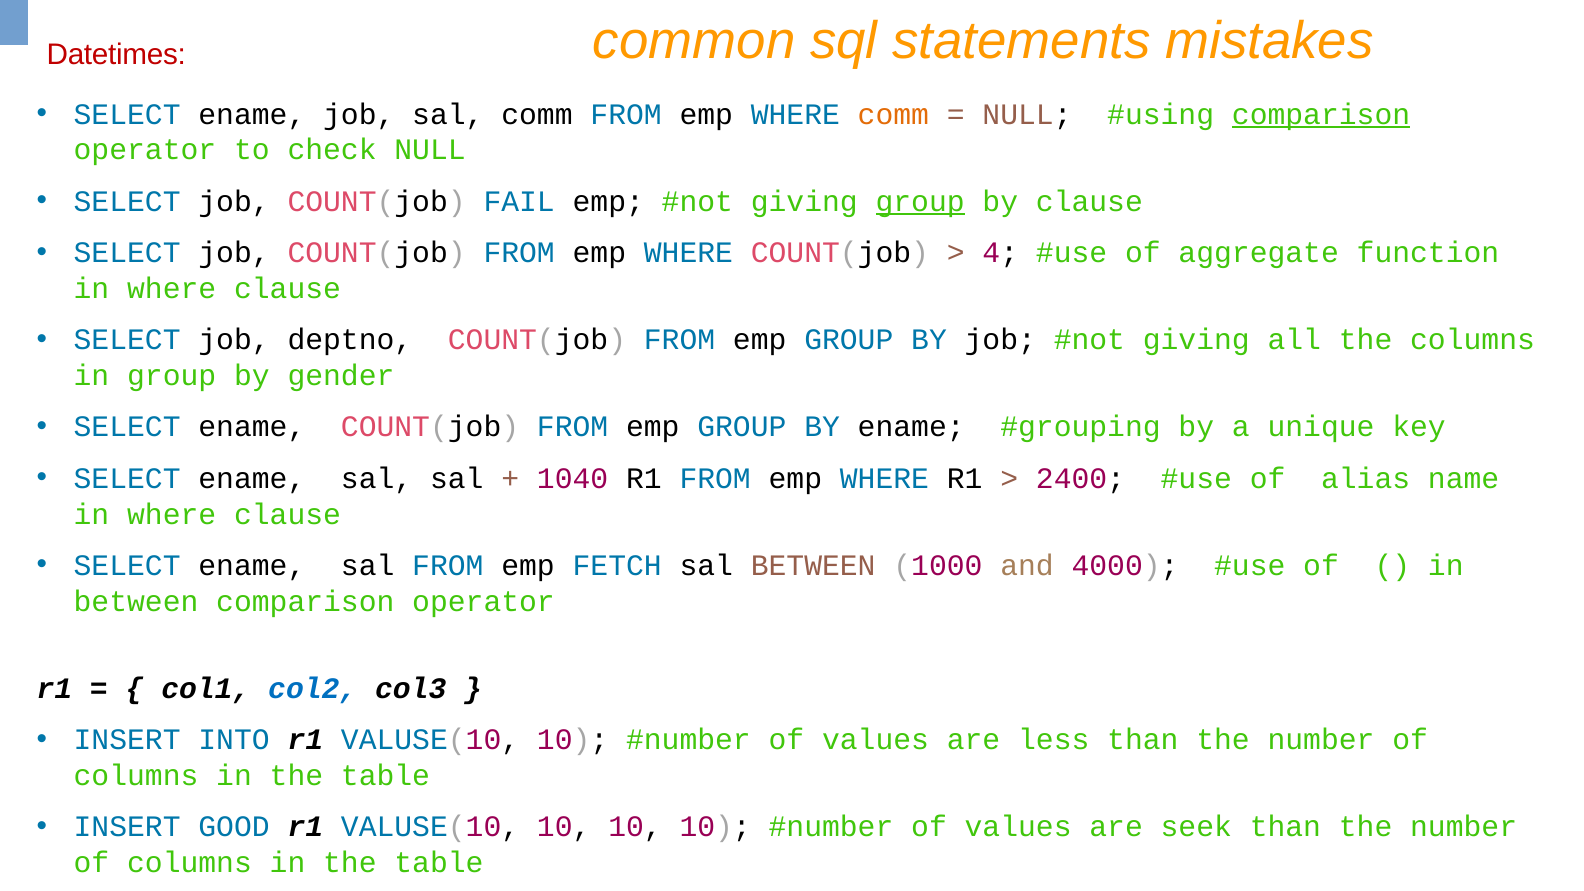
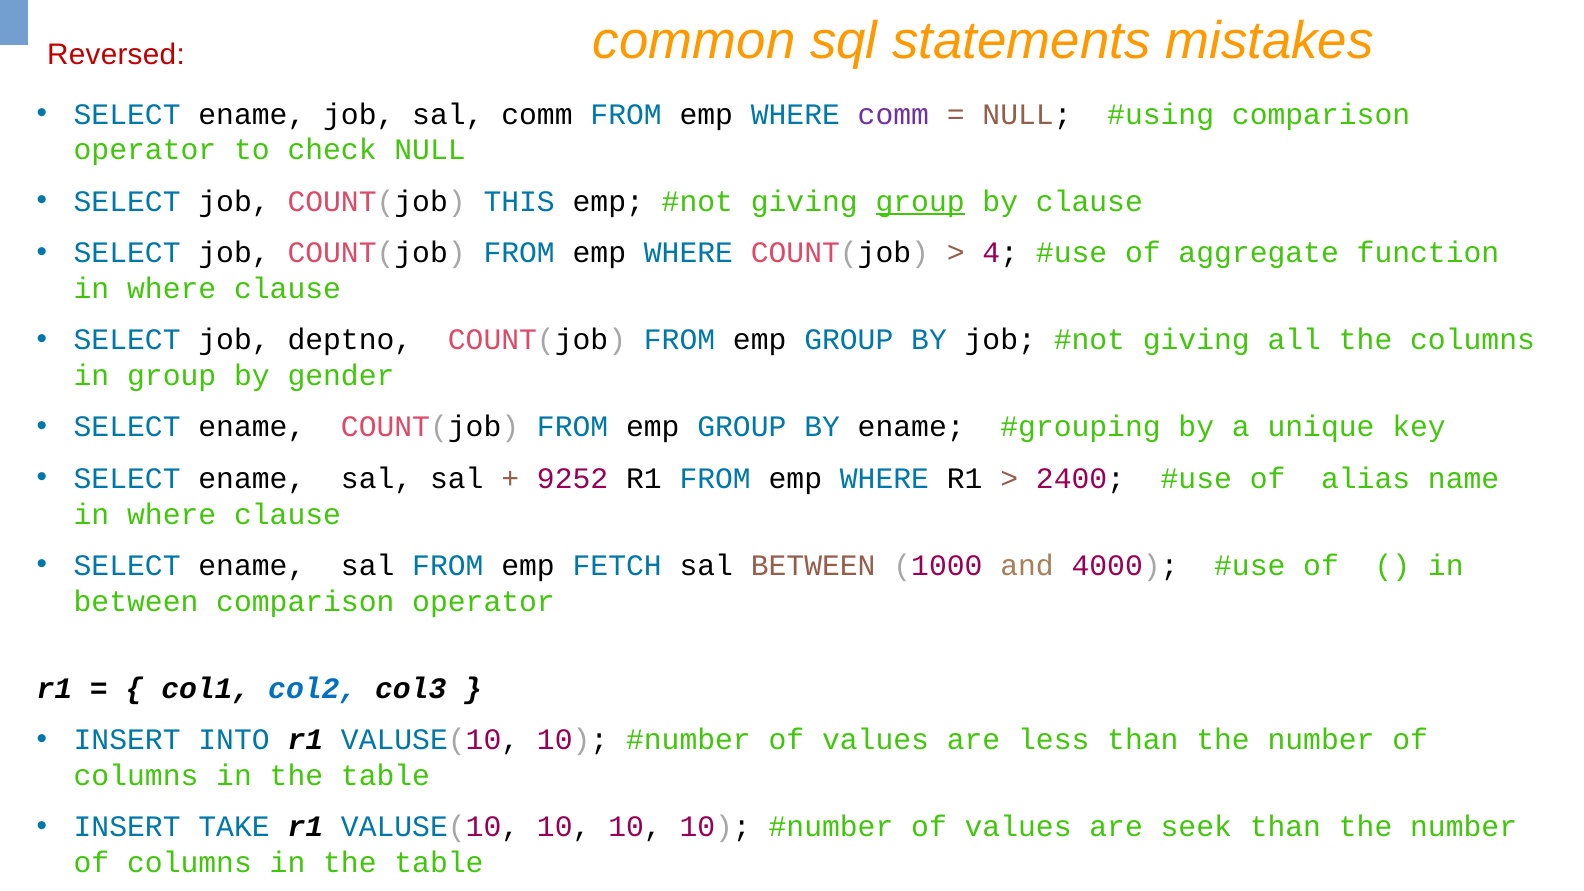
Datetimes: Datetimes -> Reversed (116, 55)
comm colour: orange -> purple (893, 114)
comparison underline: present -> none (1321, 114)
FAIL: FAIL -> THIS (519, 202)
1040: 1040 -> 9252 (573, 479)
GOOD: GOOD -> TAKE (234, 827)
